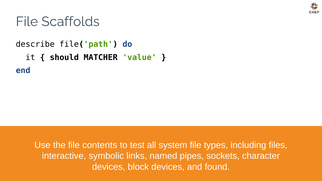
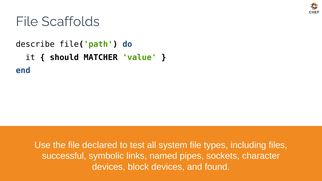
contents: contents -> declared (100, 145)
interactive: interactive -> successful (64, 156)
